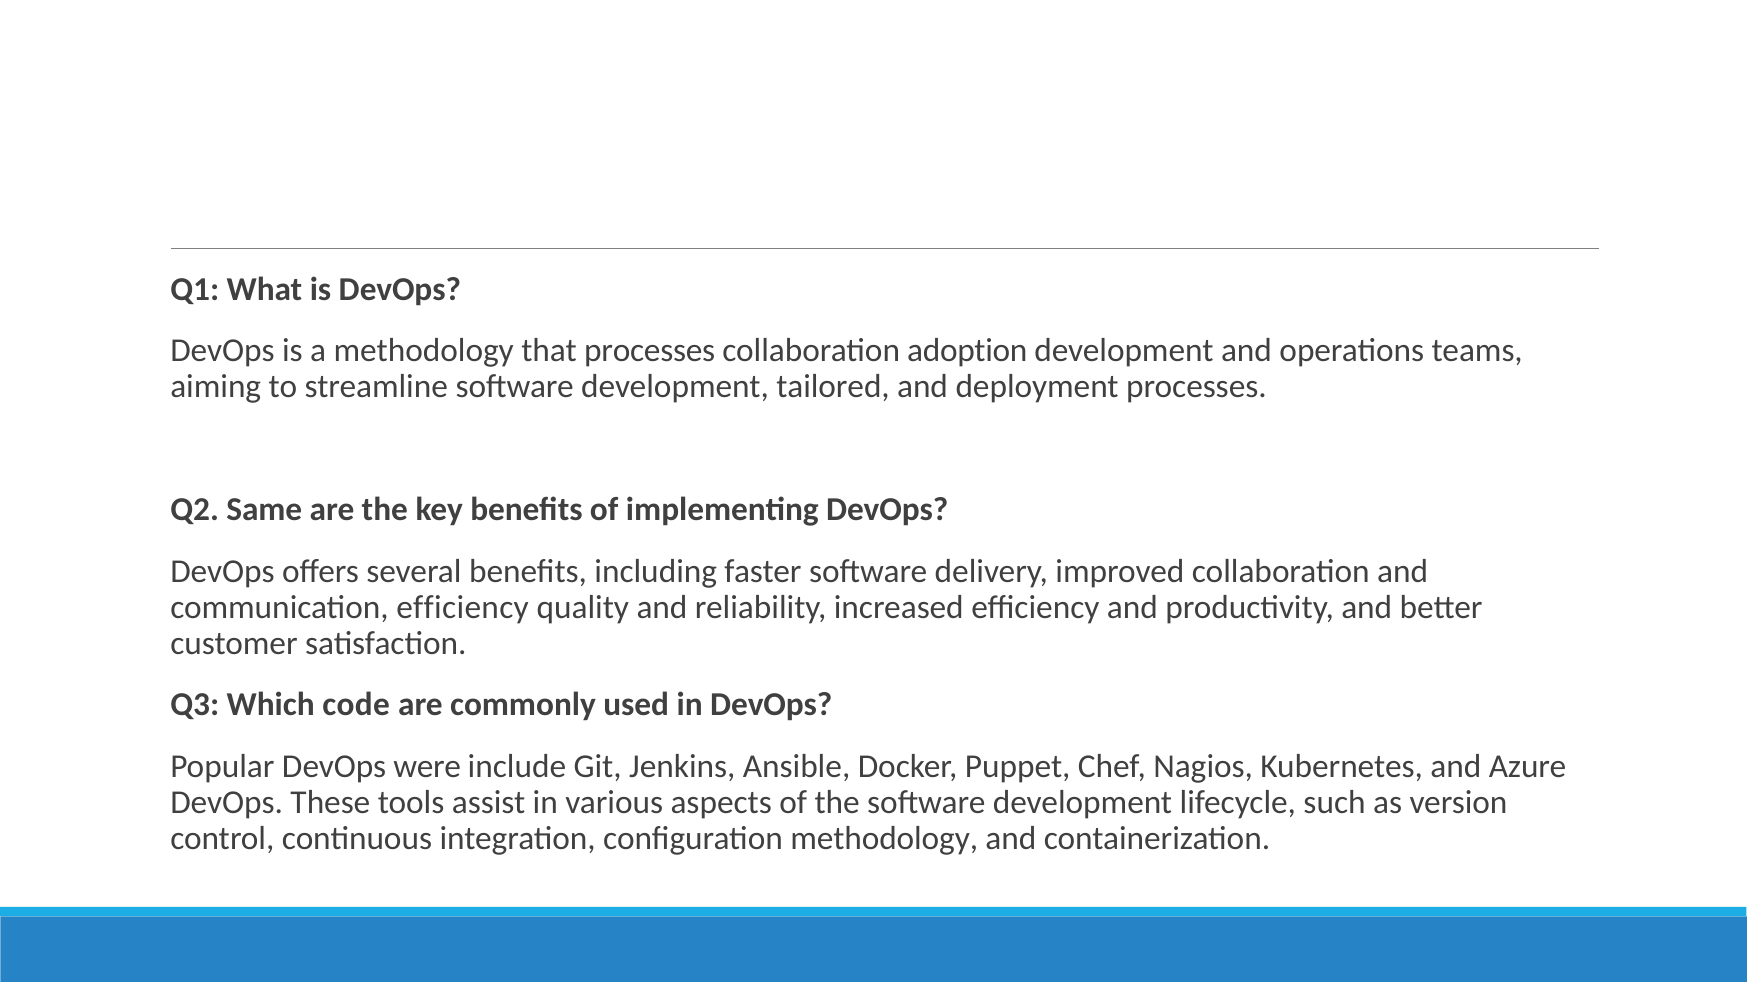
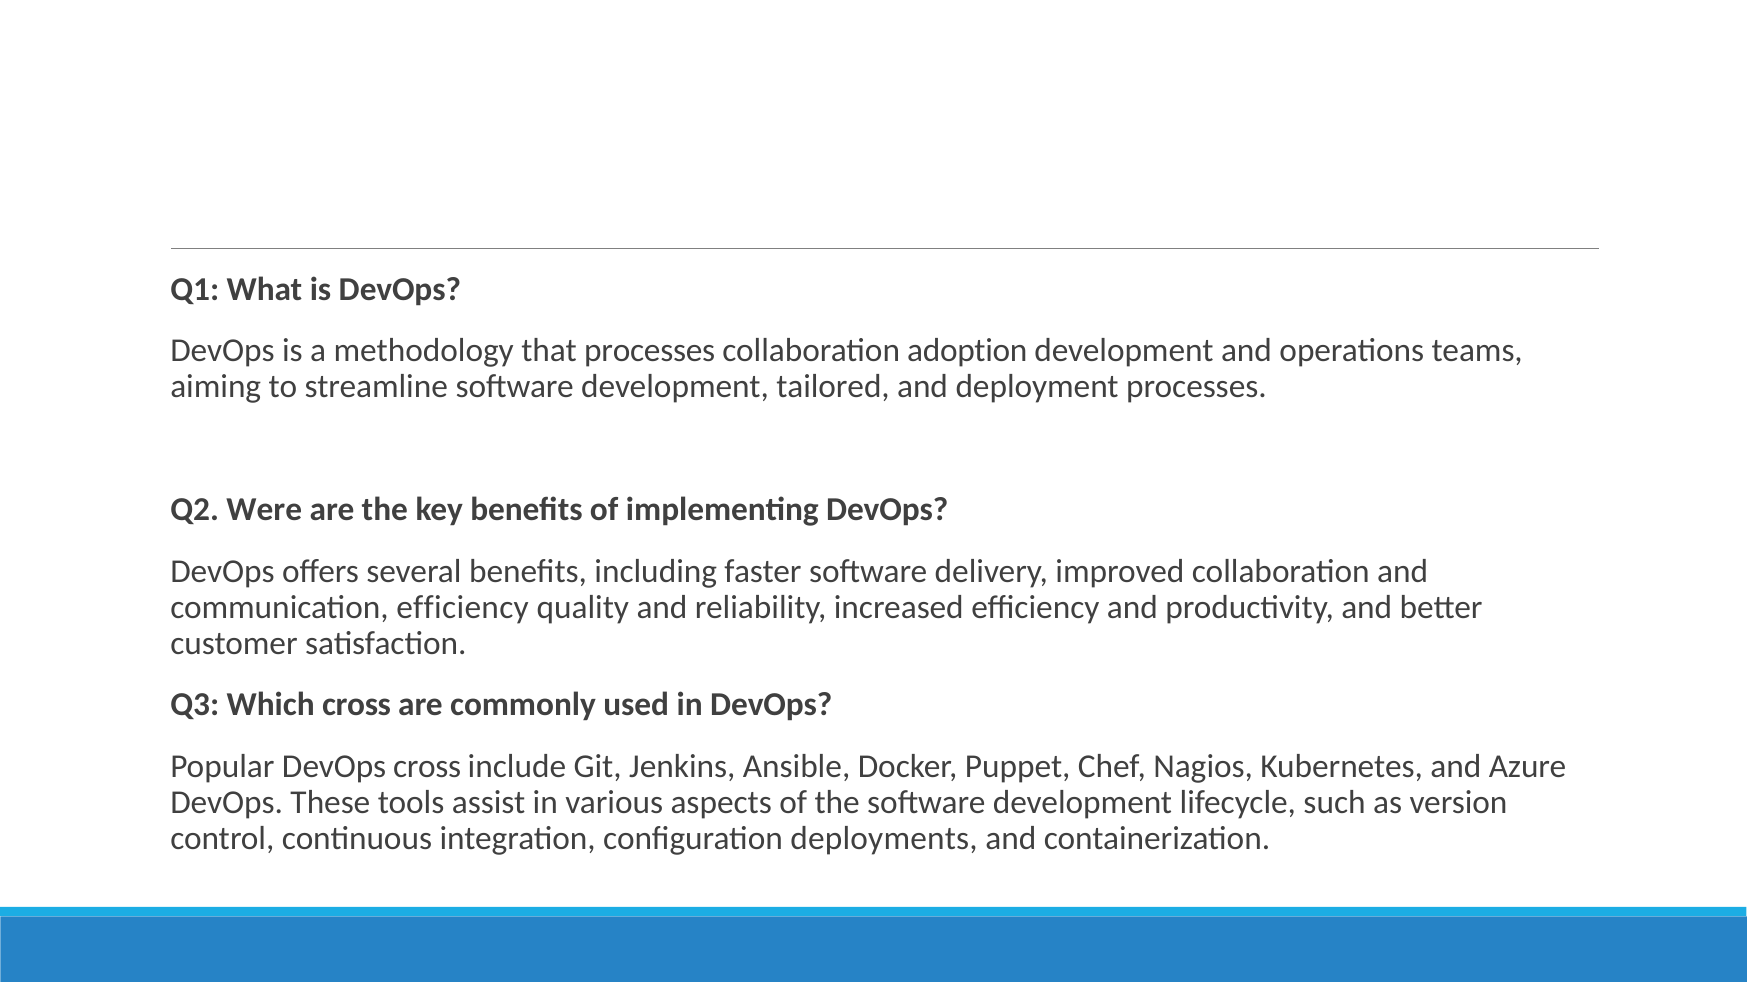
Same: Same -> Were (264, 510)
Which code: code -> cross (357, 705)
DevOps were: were -> cross (427, 767)
configuration methodology: methodology -> deployments (884, 839)
